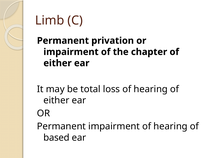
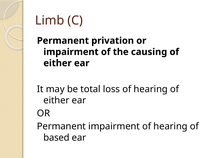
chapter: chapter -> causing (149, 52)
